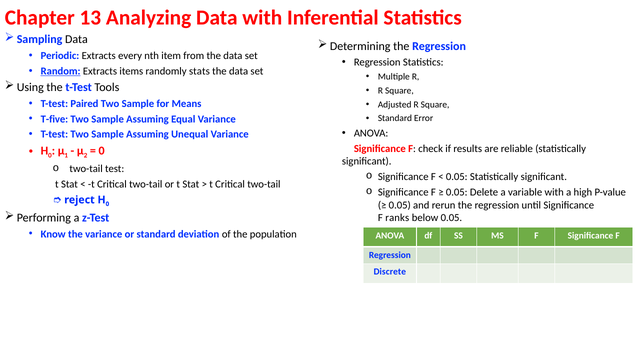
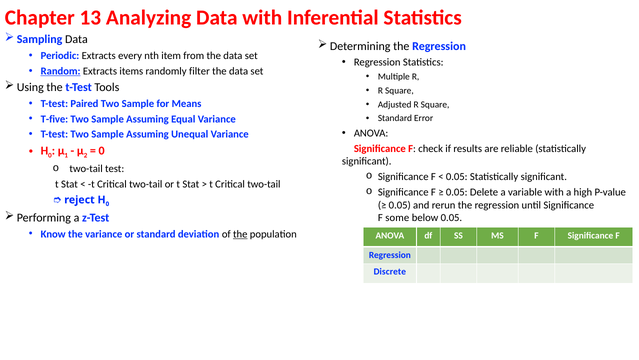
stats: stats -> filter (199, 71)
ranks: ranks -> some (397, 218)
the underline: none -> present (240, 234)
